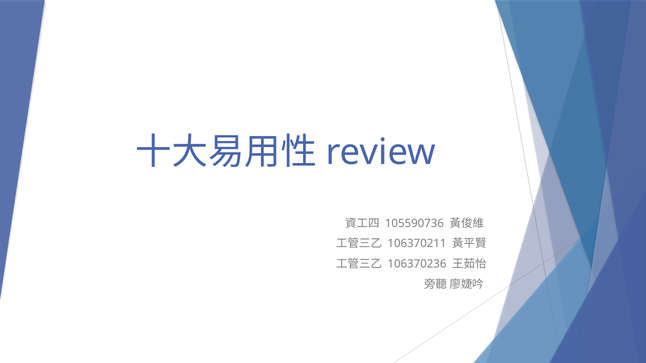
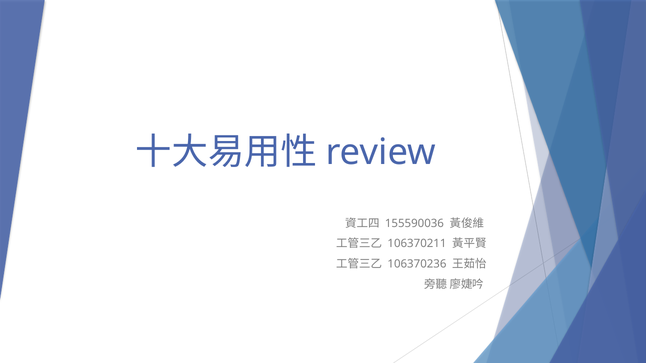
105590736: 105590736 -> 155590036 (414, 223)
